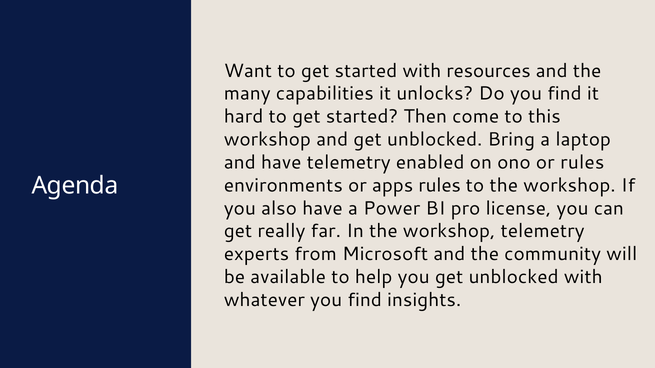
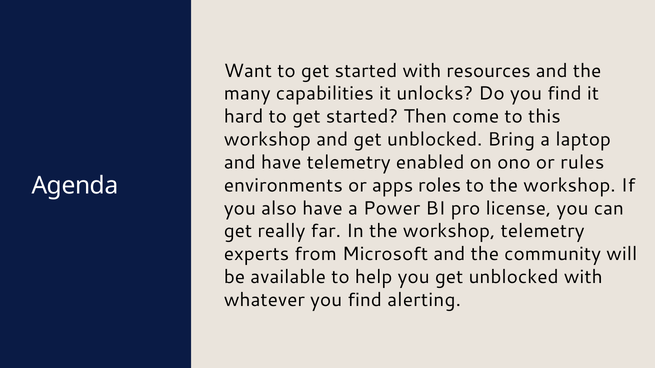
apps rules: rules -> roles (440, 186)
insights: insights -> alerting (424, 300)
